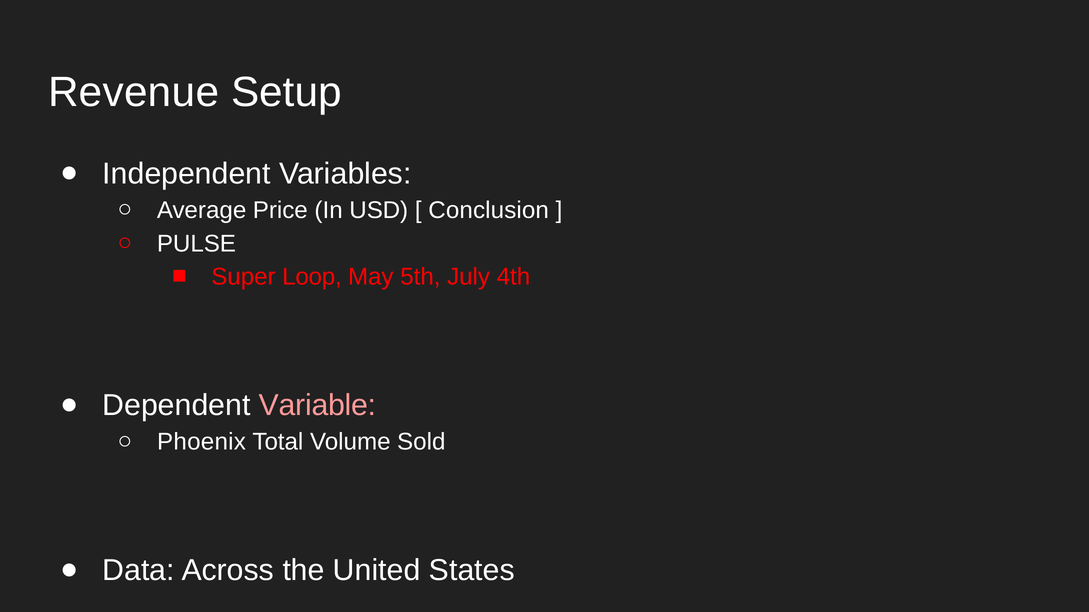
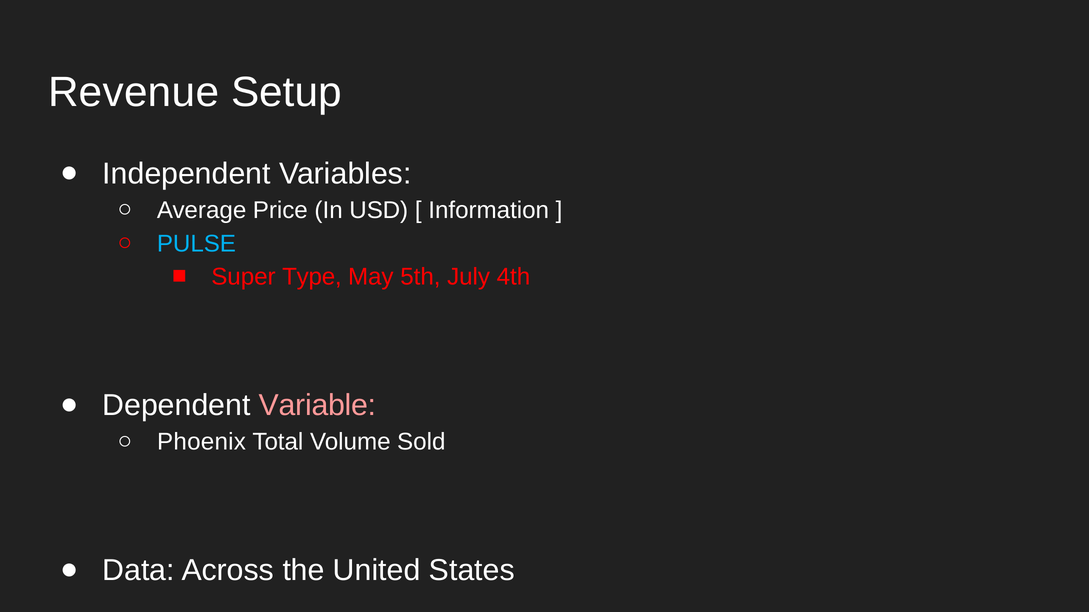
Conclusion: Conclusion -> Information (489, 210)
PULSE colour: white -> light blue (196, 244)
Loop: Loop -> Type (312, 277)
